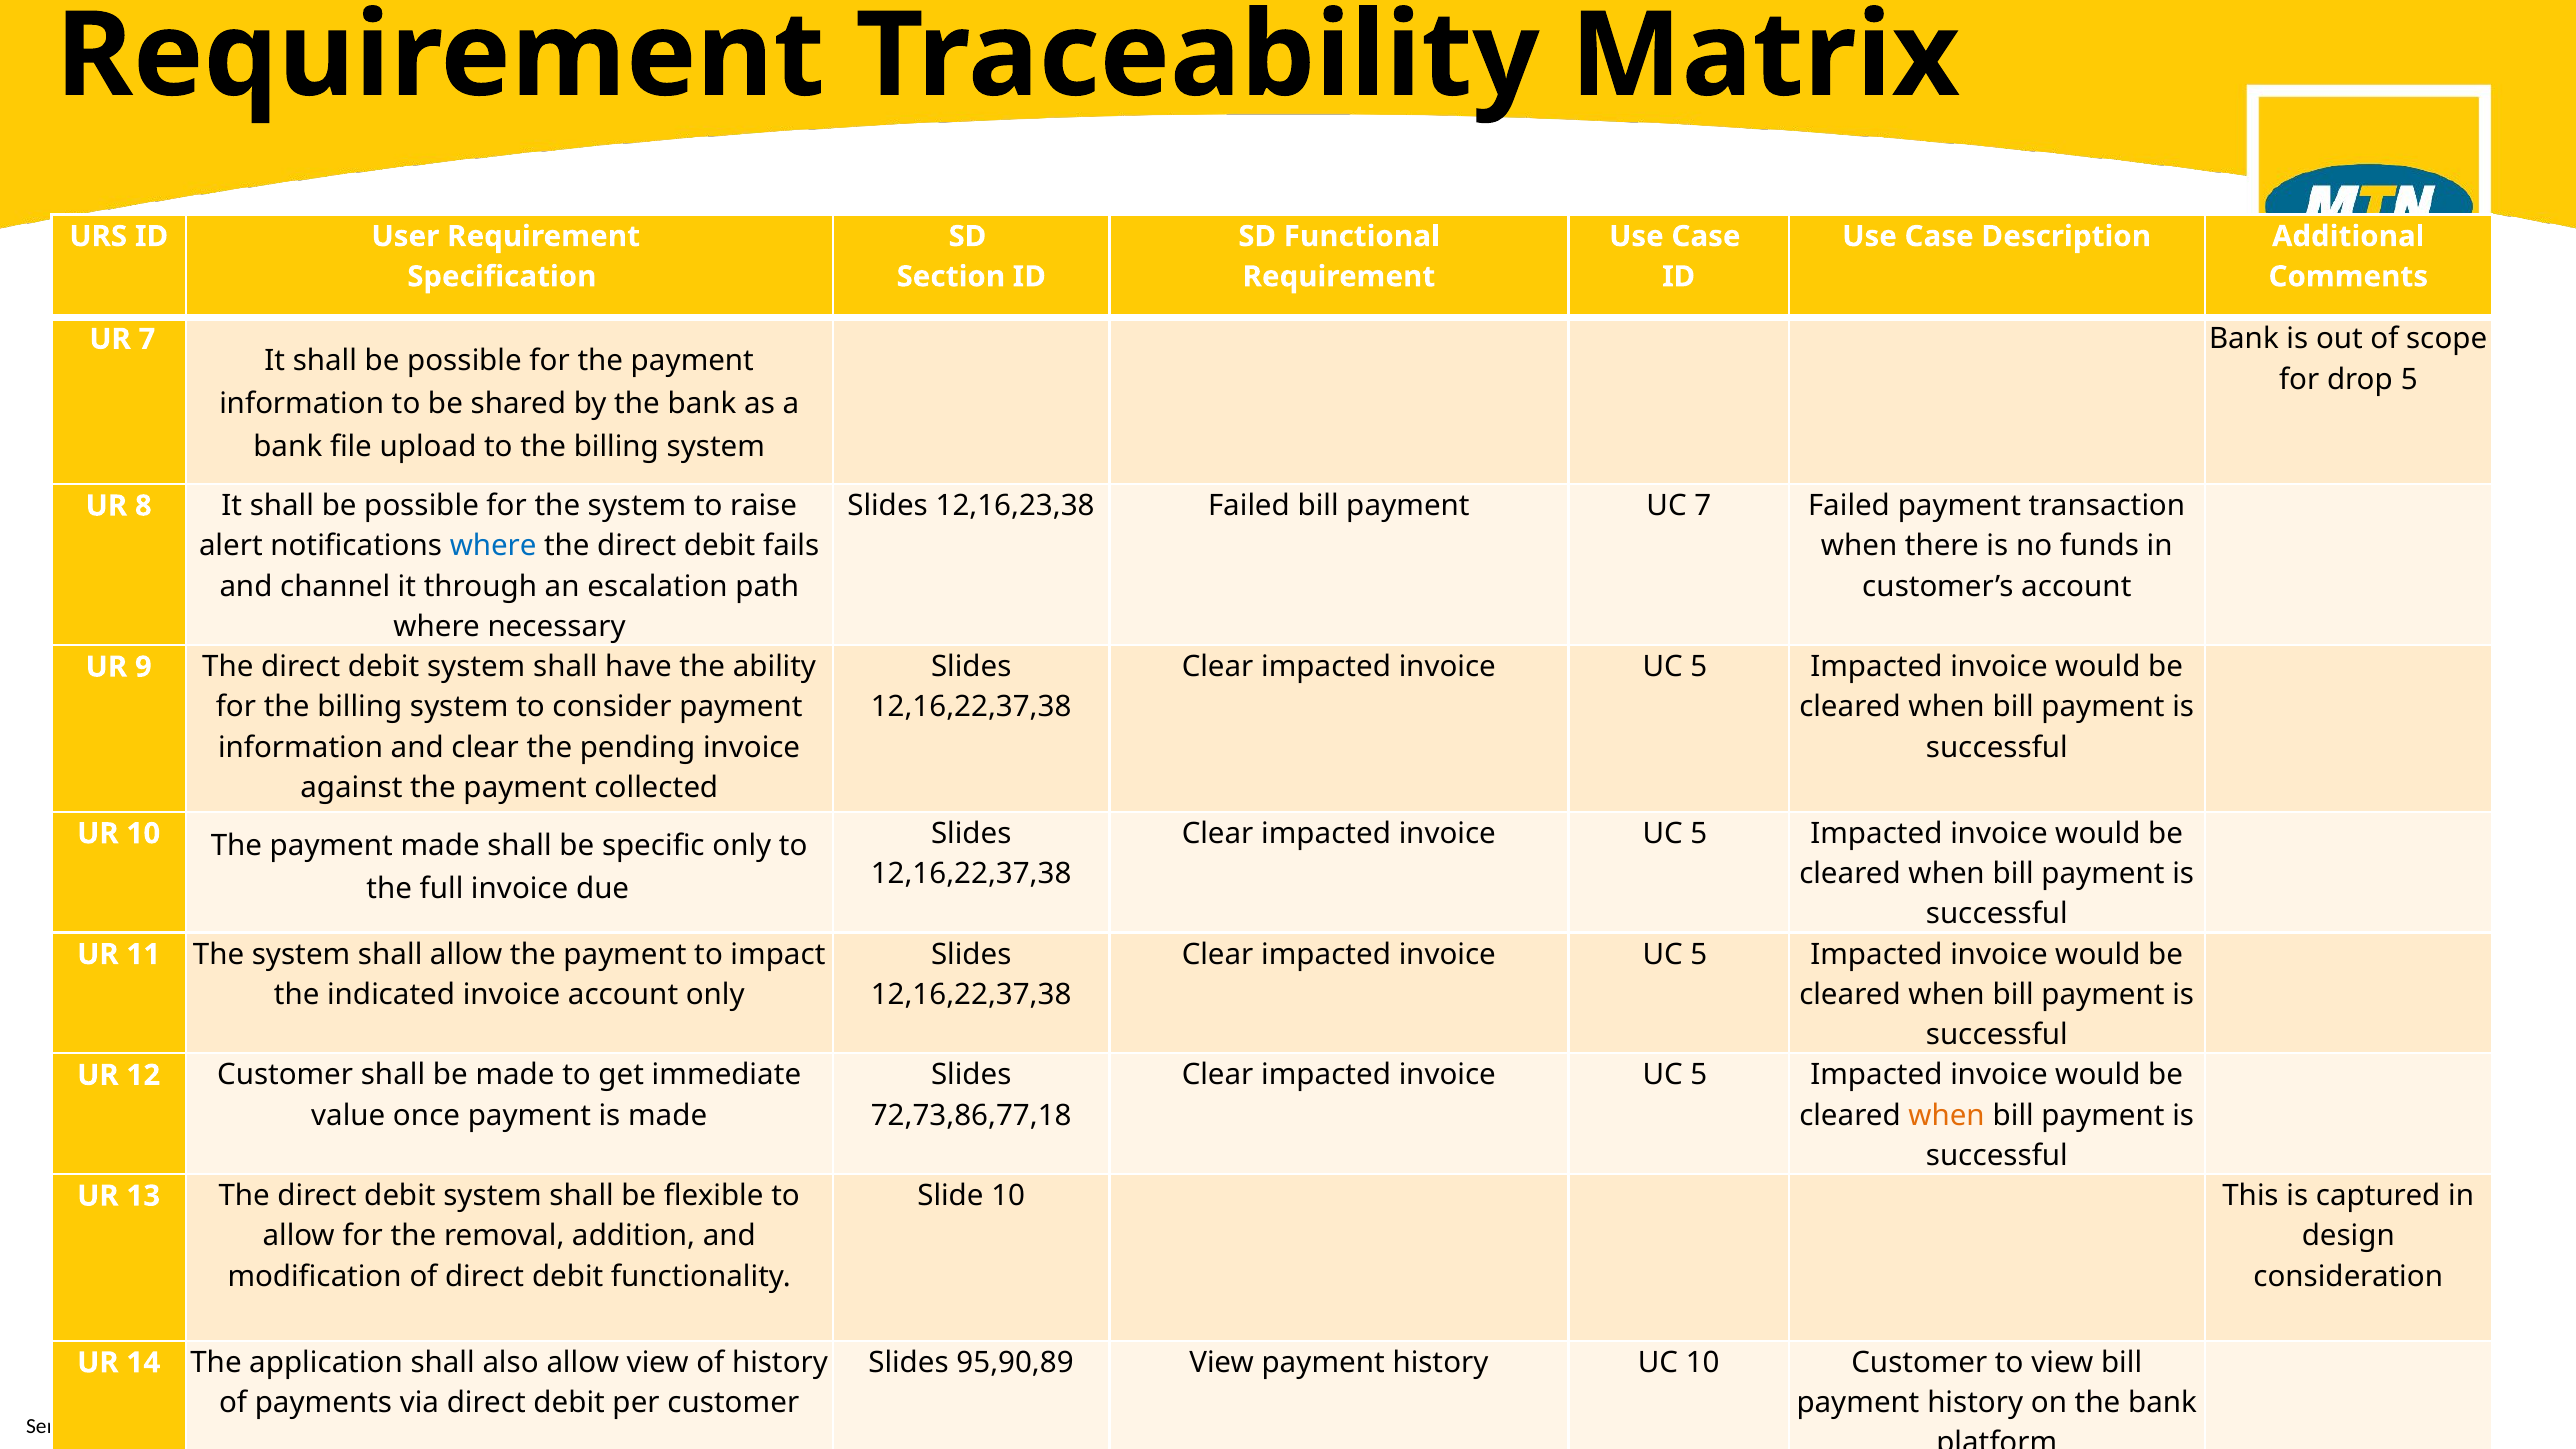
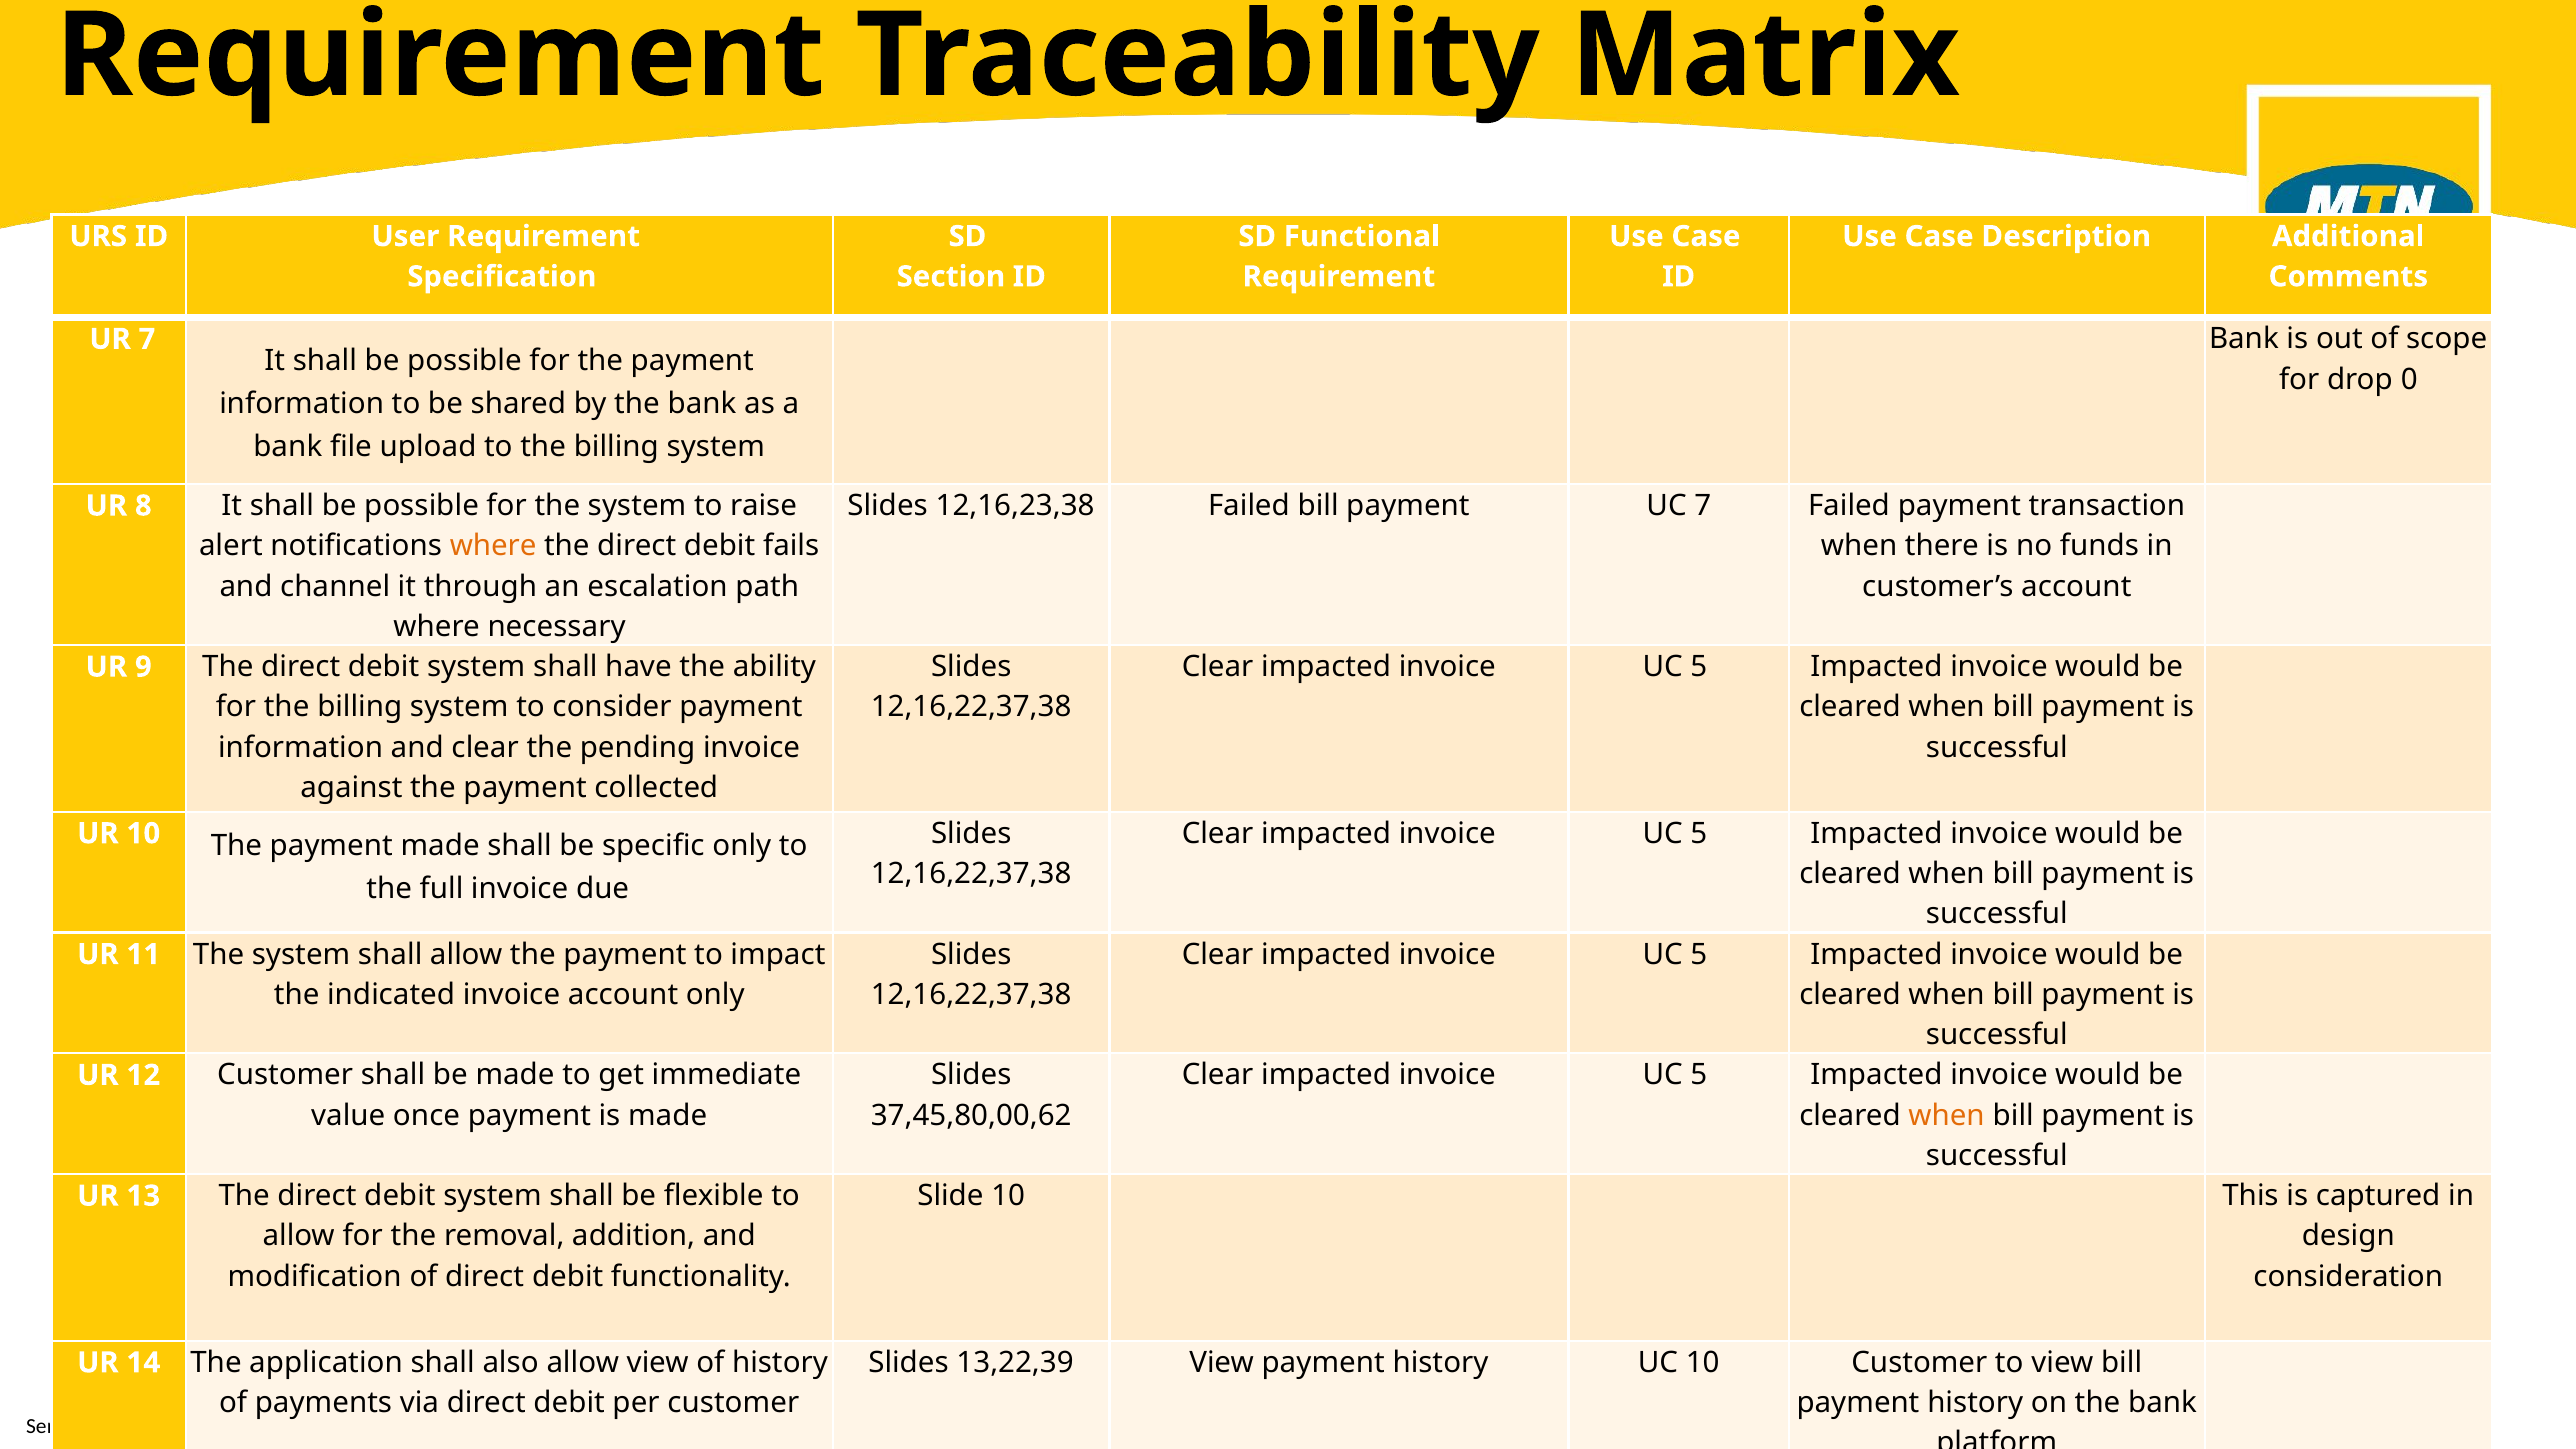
drop 5: 5 -> 0 (2409, 379)
where colour: blue -> orange (493, 546)
72,73,86,77,18: 72,73,86,77,18 -> 37,45,80,00,62 (971, 1115)
95,90,89: 95,90,89 -> 13,22,39 (1015, 1363)
